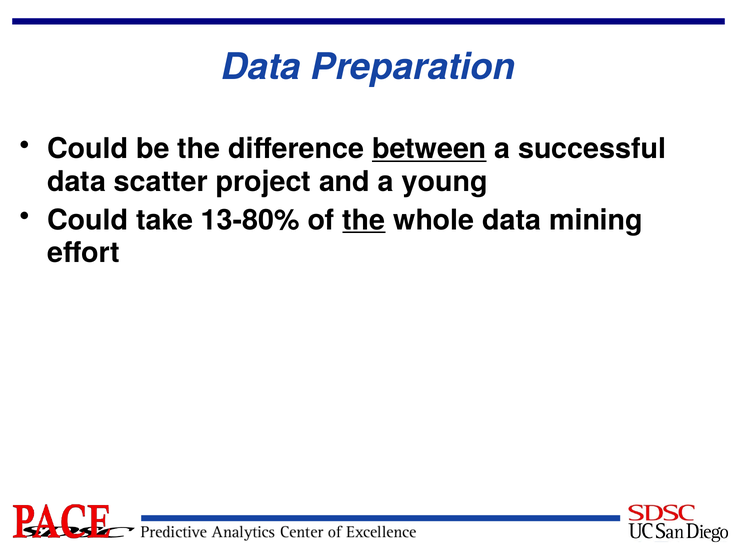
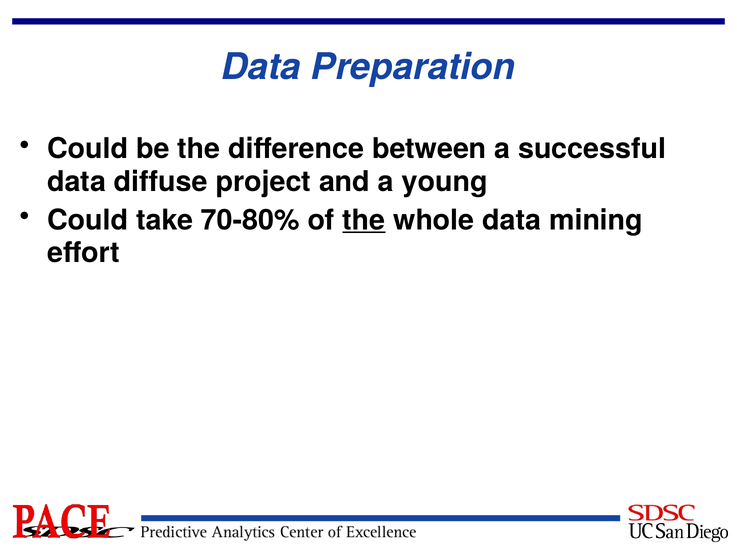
between underline: present -> none (429, 149)
scatter: scatter -> diffuse (161, 182)
13-80%: 13-80% -> 70-80% (250, 220)
